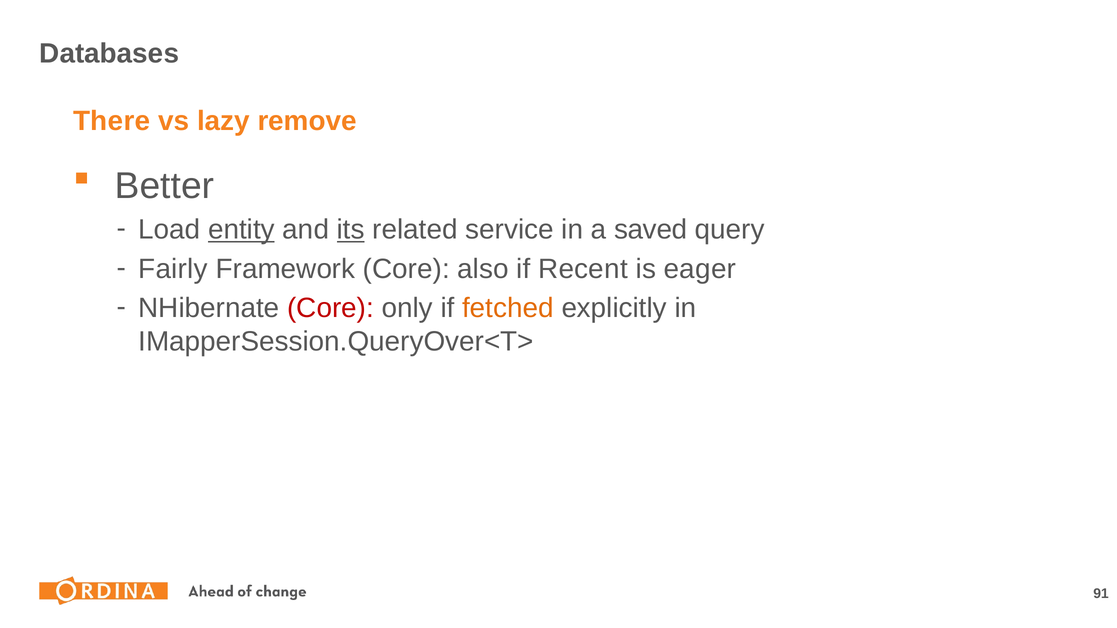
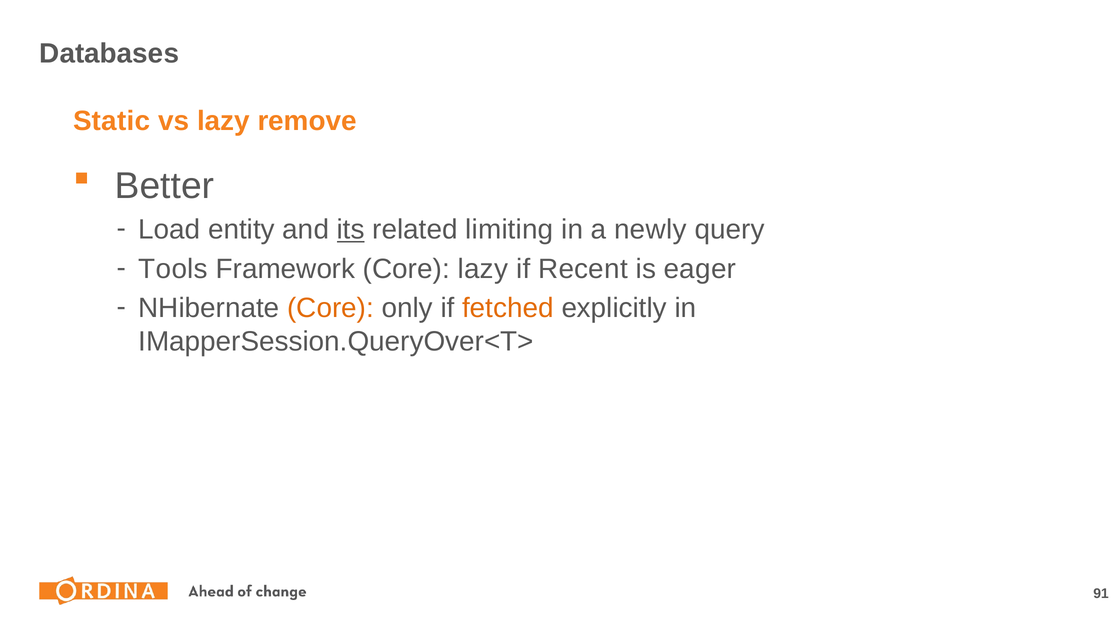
There: There -> Static (112, 121)
entity underline: present -> none (241, 230)
service: service -> limiting (509, 230)
saved: saved -> newly (650, 230)
Fairly: Fairly -> Tools (173, 269)
Core also: also -> lazy (483, 269)
Core colour: red -> orange (331, 308)
